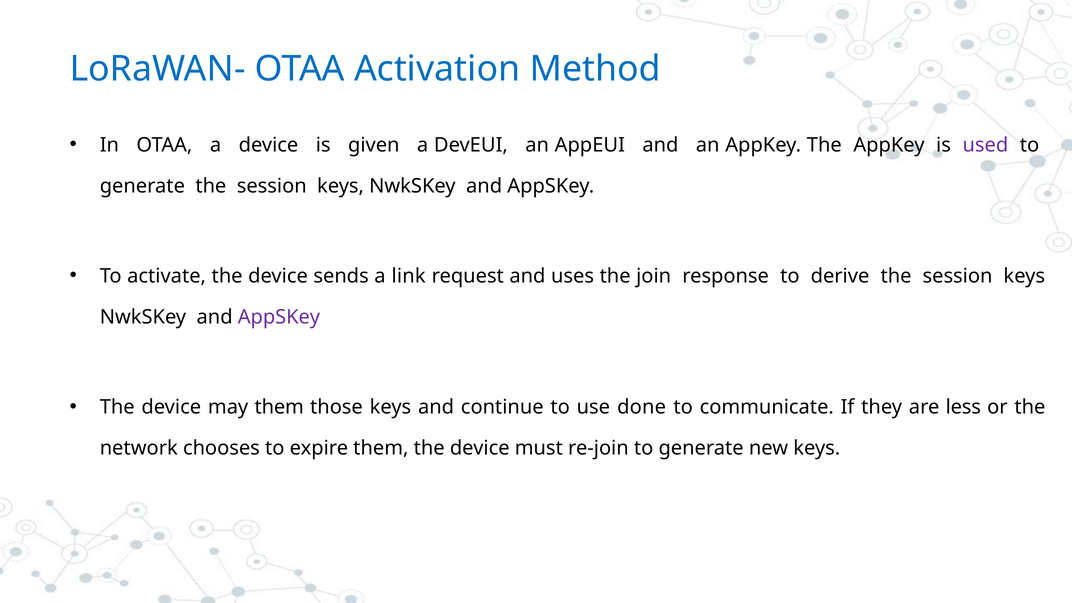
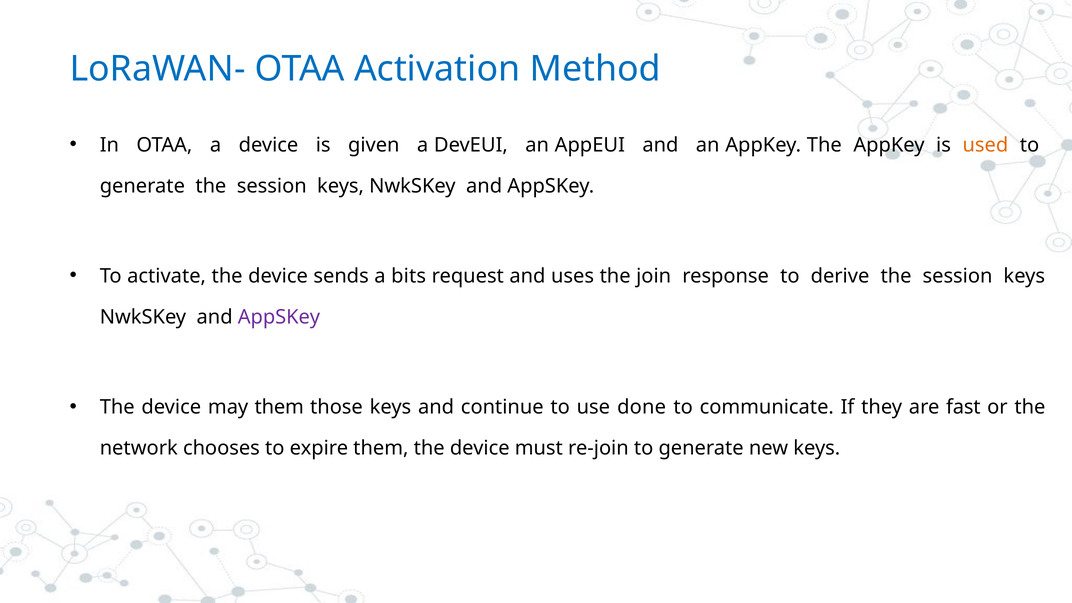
used colour: purple -> orange (985, 145)
link: link -> bits (409, 276)
less: less -> fast (963, 407)
